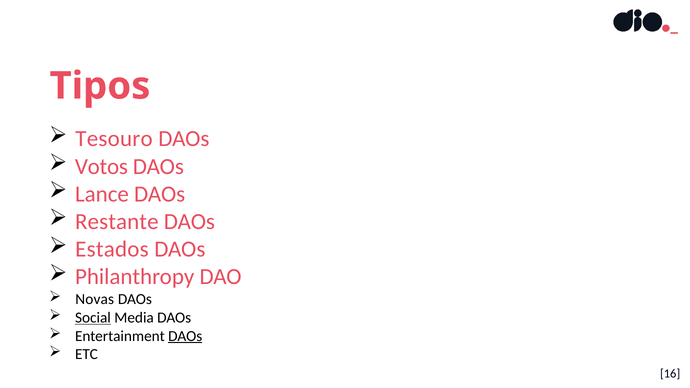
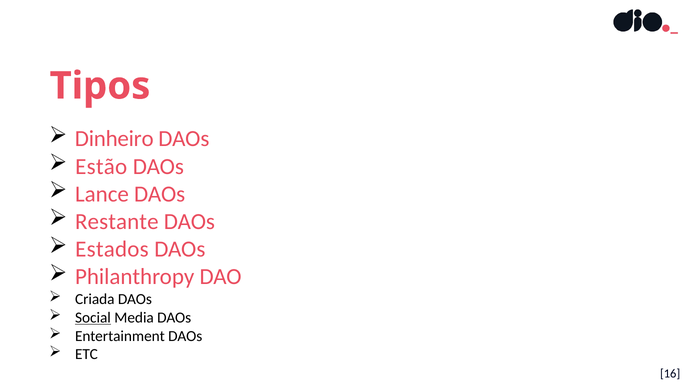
Tesouro: Tesouro -> Dinheiro (114, 139)
Votos: Votos -> Estão (101, 167)
Novas: Novas -> Criada (95, 299)
DAOs underline: present -> none (185, 336)
